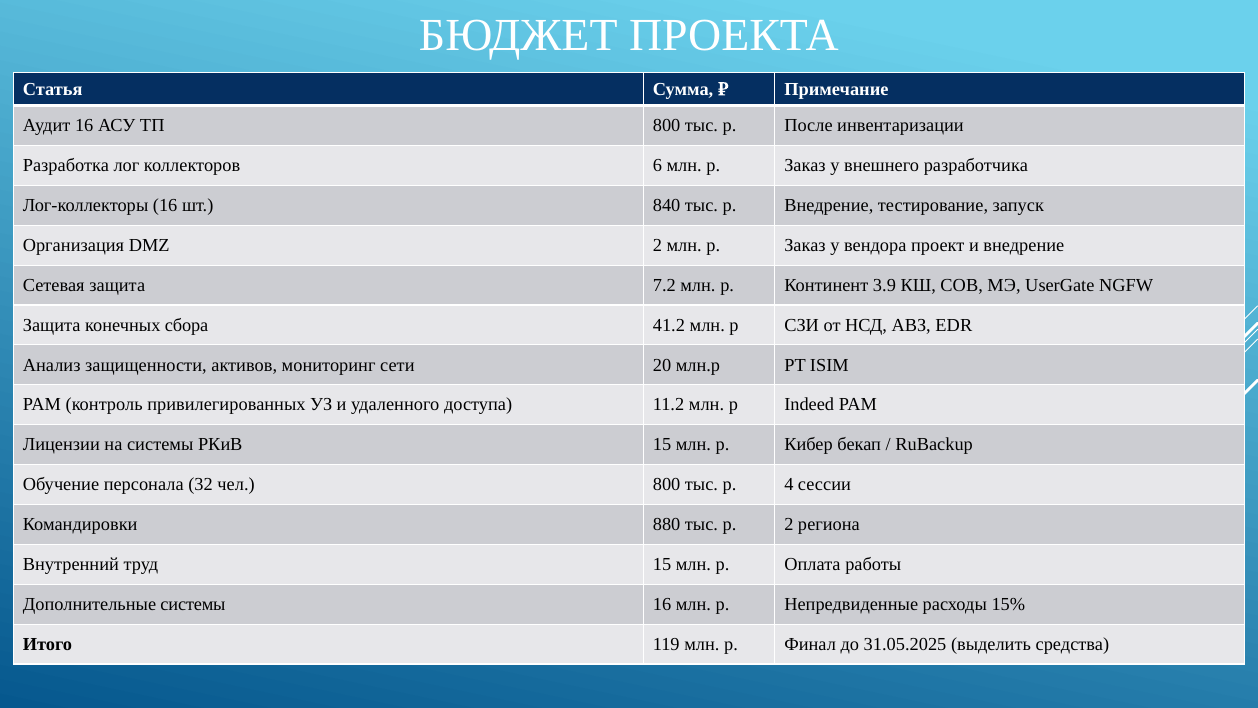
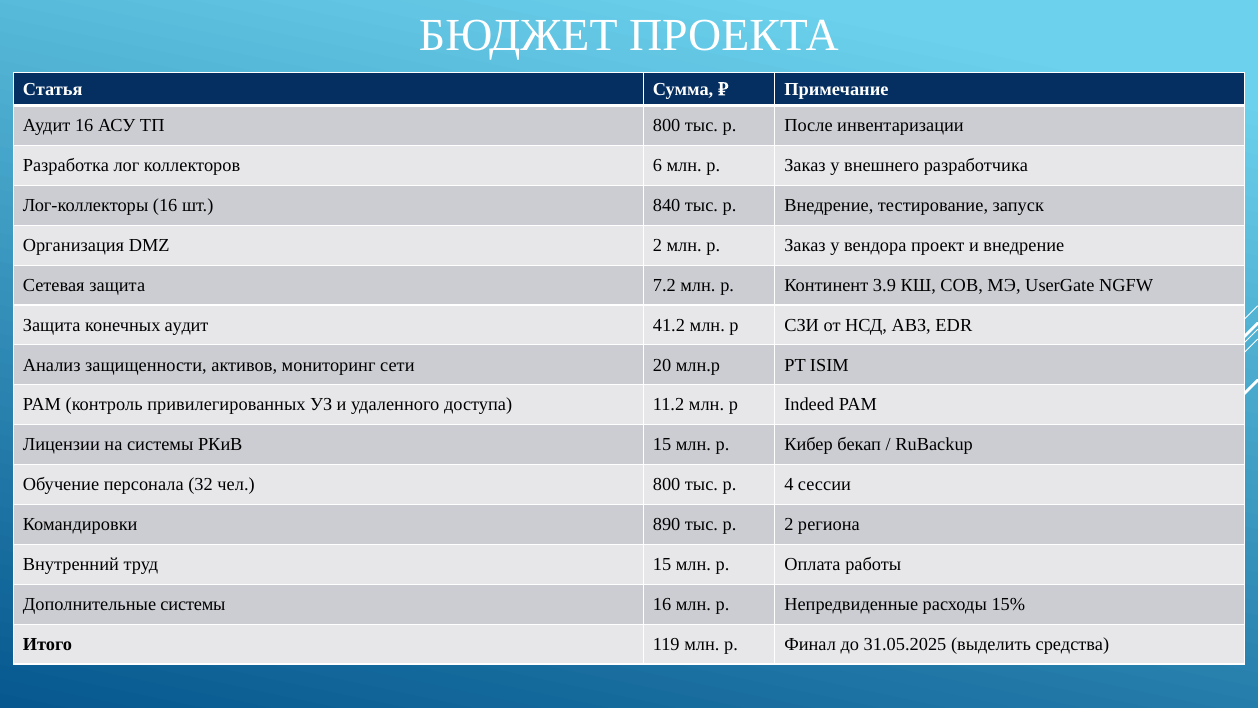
конечных сбора: сбора -> аудит (187, 325)
880: 880 -> 890 (667, 524)
